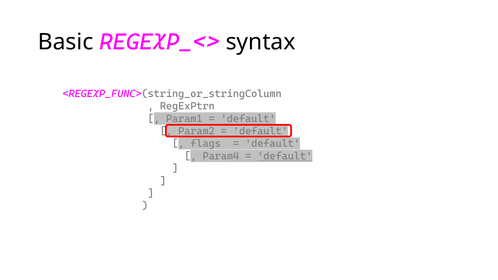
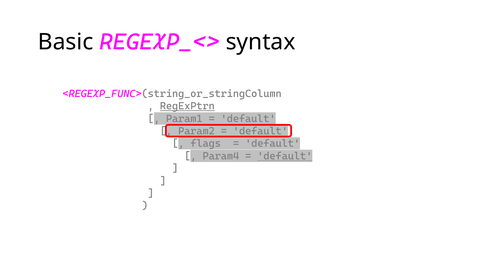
RegExPtrn underline: none -> present (187, 106)
